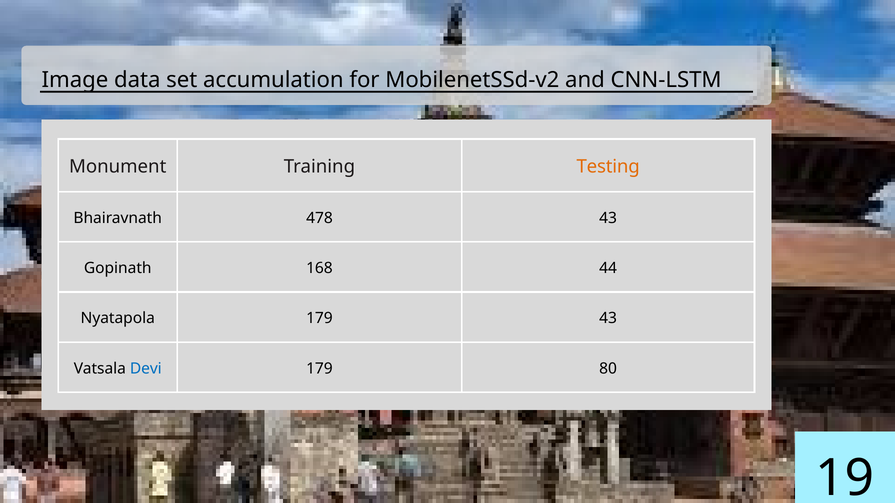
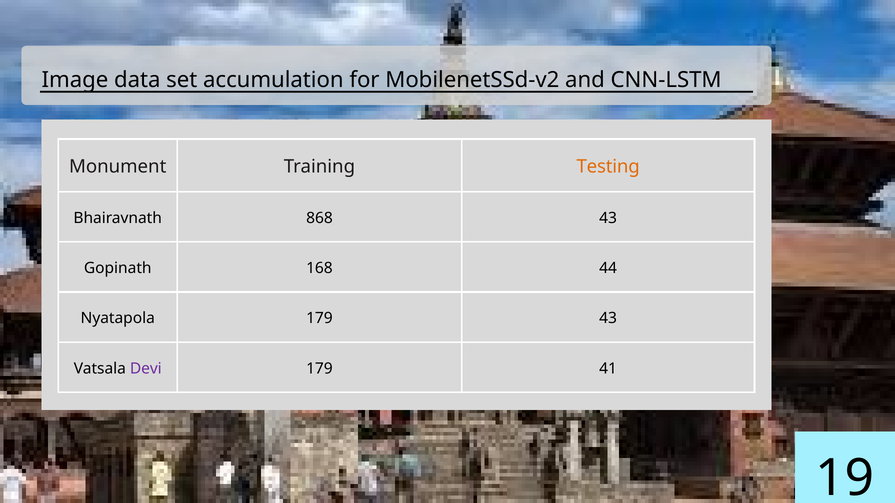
478: 478 -> 868 (319, 218)
Devi colour: blue -> purple (146, 369)
80: 80 -> 41 (608, 369)
